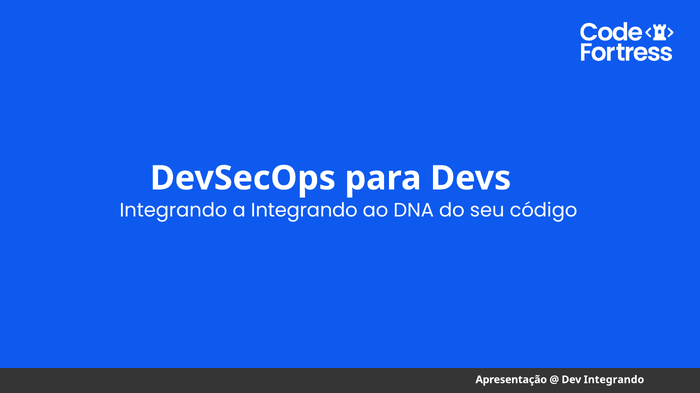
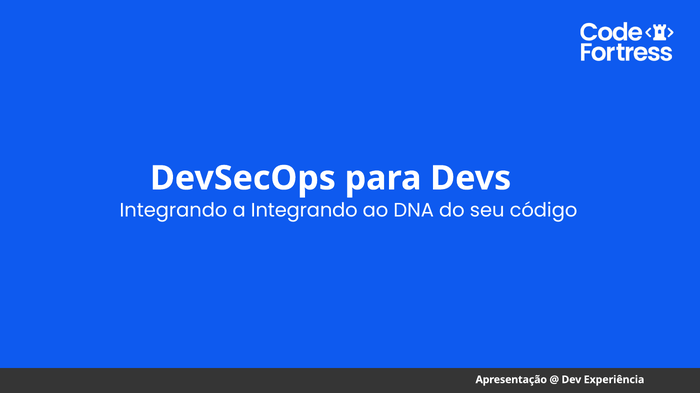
Dev Integrando: Integrando -> Experiência (614, 380)
